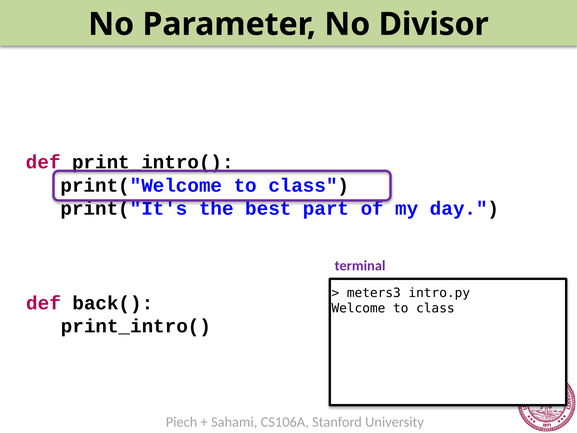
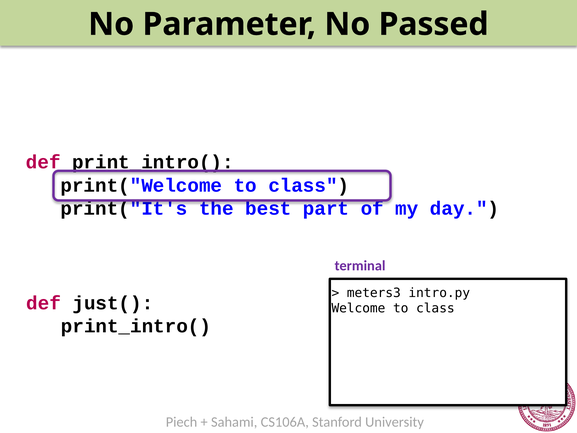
Divisor: Divisor -> Passed (434, 24)
back(: back( -> just( (113, 303)
